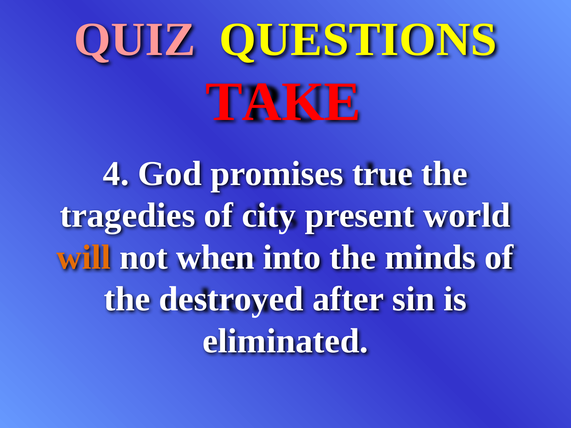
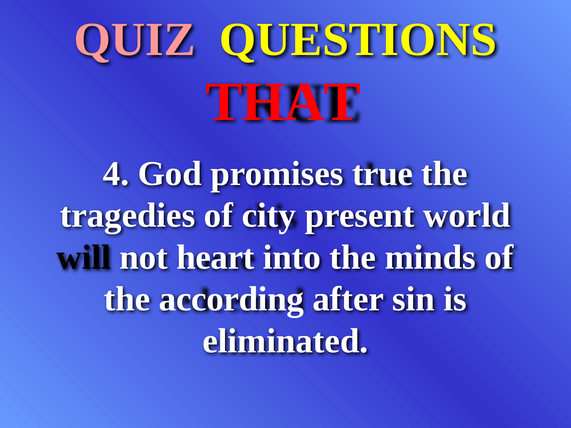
TAKE: TAKE -> THAT (283, 102)
will colour: orange -> black (84, 257)
when: when -> heart (215, 257)
destroyed: destroyed -> according (231, 299)
